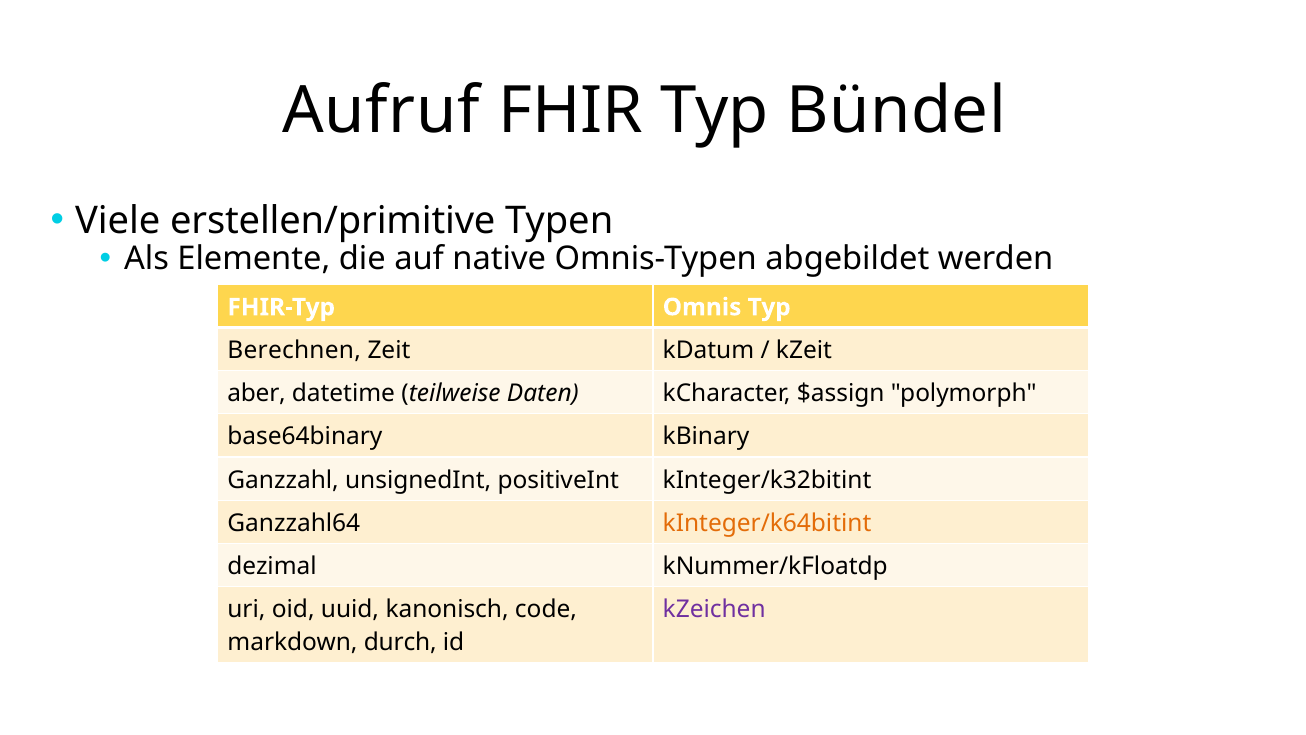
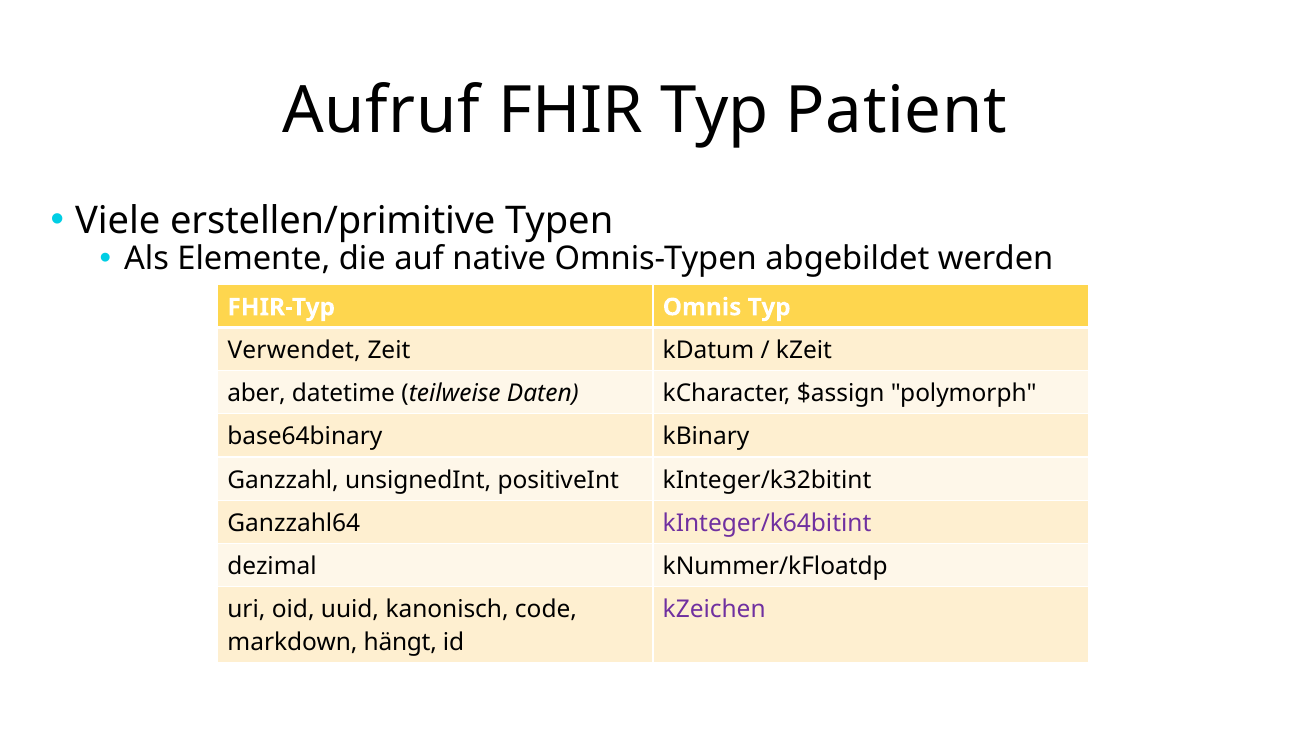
Bündel: Bündel -> Patient (896, 111)
Berechnen: Berechnen -> Verwendet (294, 350)
kInteger/k64bitint colour: orange -> purple (767, 523)
durch: durch -> hängt (400, 642)
